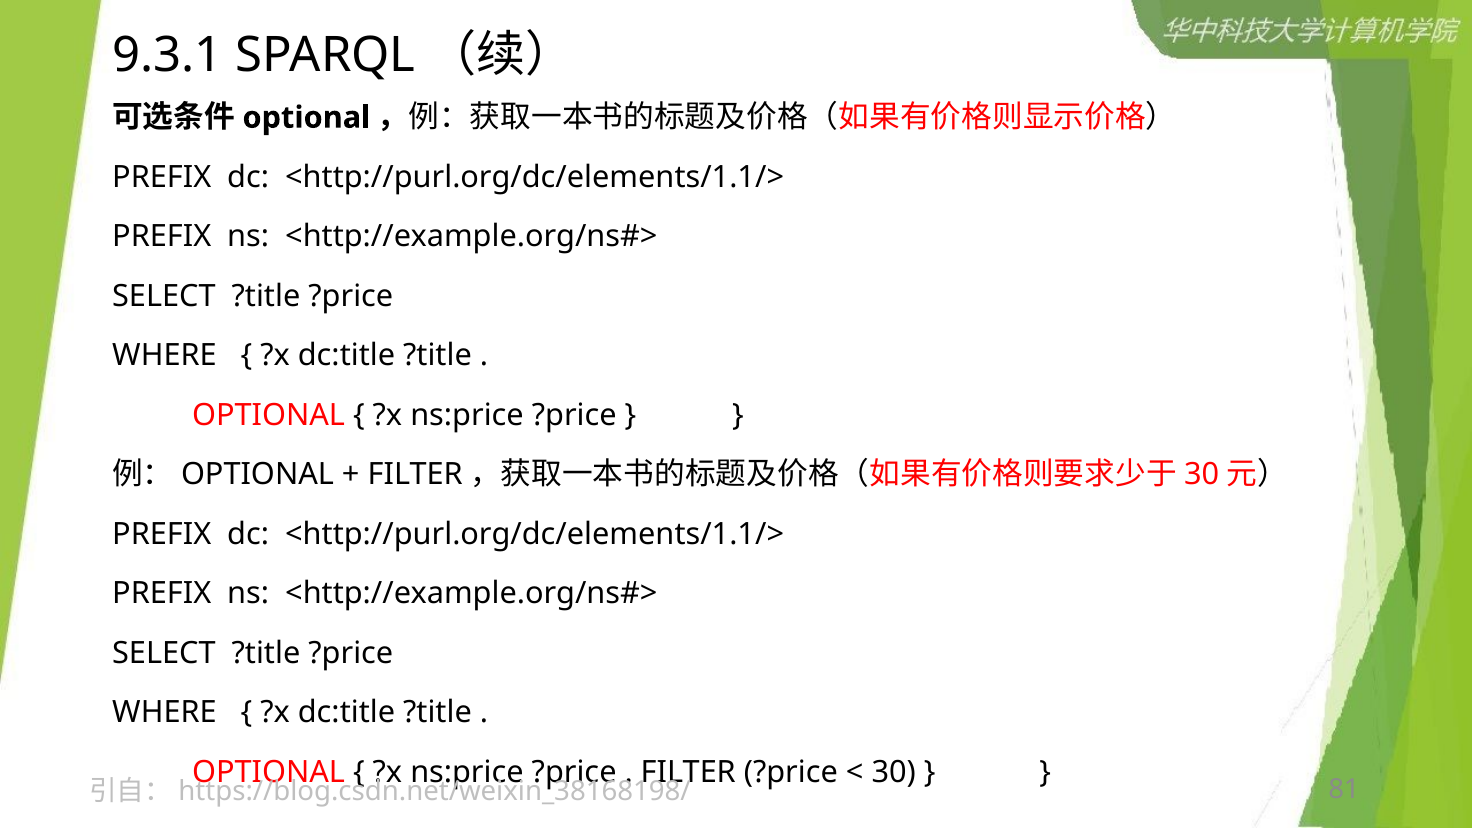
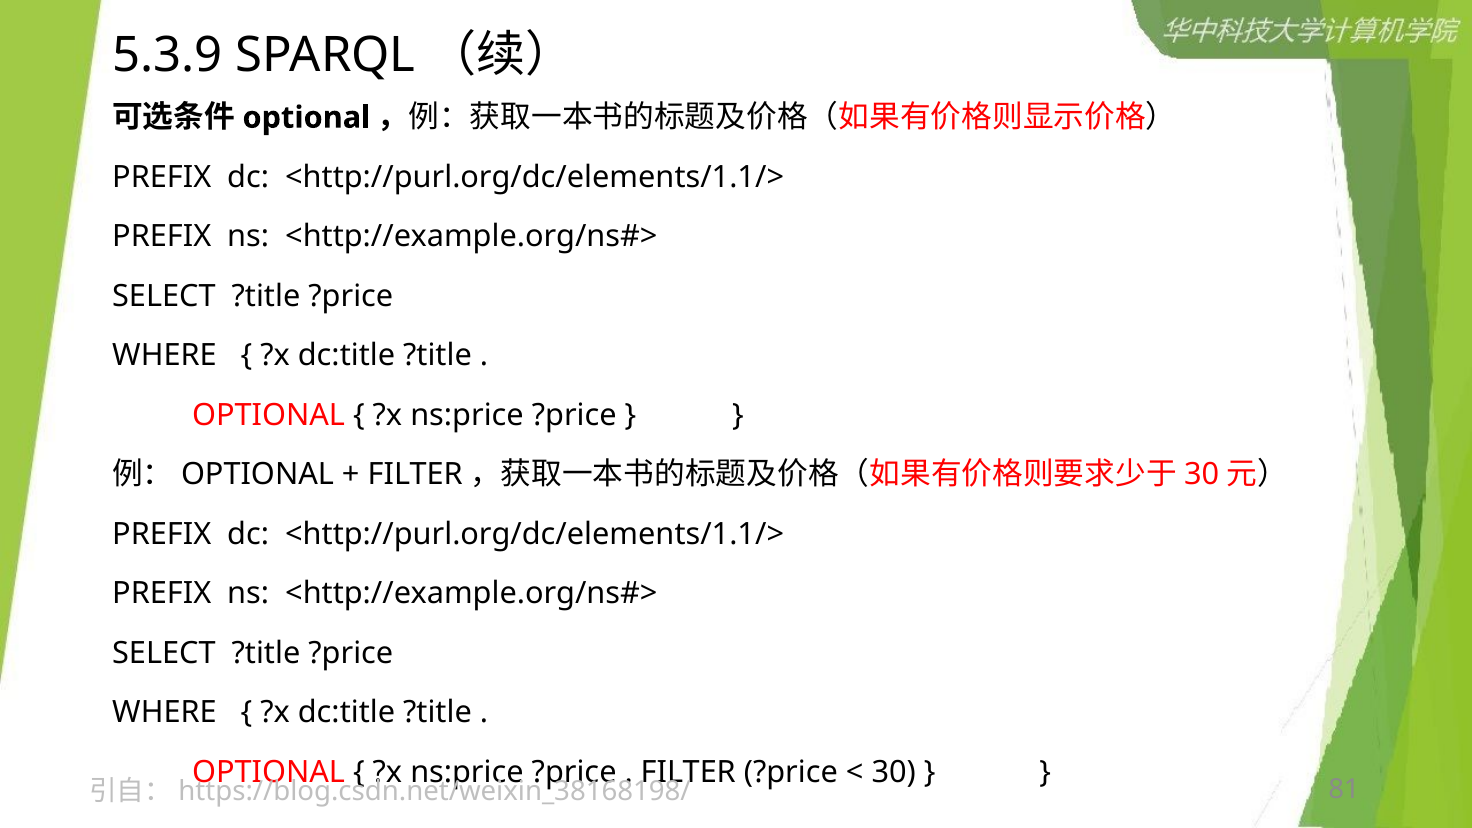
9.3.1: 9.3.1 -> 5.3.9 (167, 55)
